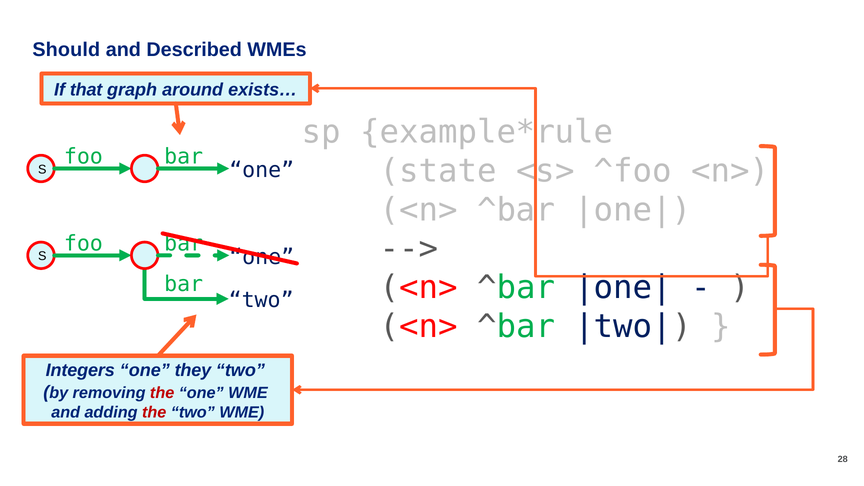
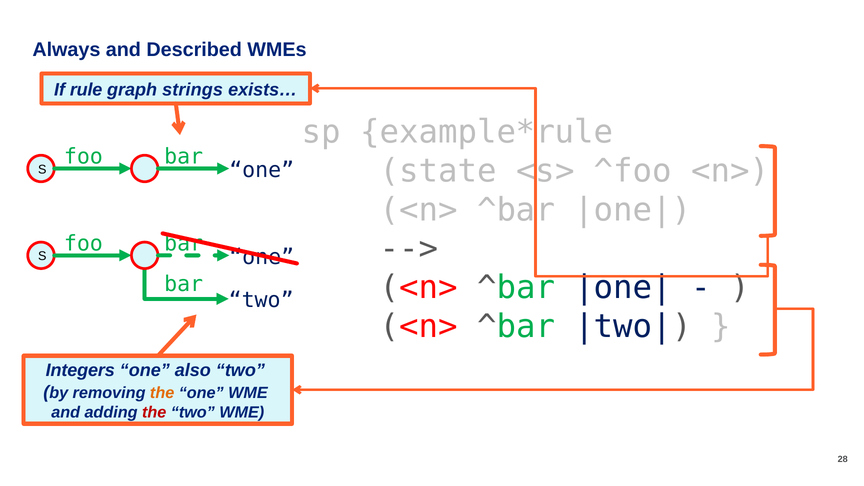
Should: Should -> Always (66, 50)
that: that -> rule (86, 90)
around: around -> strings (193, 90)
they: they -> also (193, 370)
the colour: red -> orange (162, 393)
